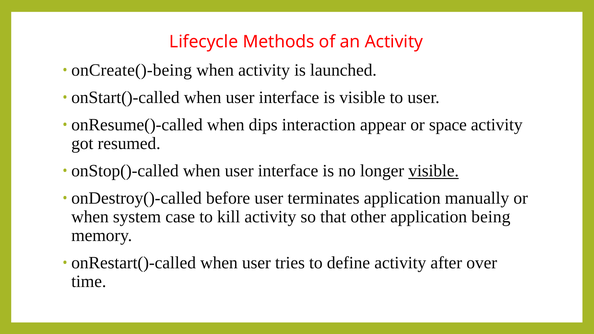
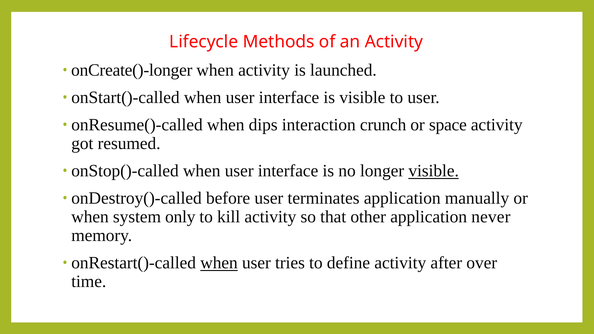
onCreate()-being: onCreate()-being -> onCreate()-longer (132, 70)
appear: appear -> crunch (383, 125)
case: case -> only (180, 217)
being: being -> never (491, 217)
when underline: none -> present (219, 263)
